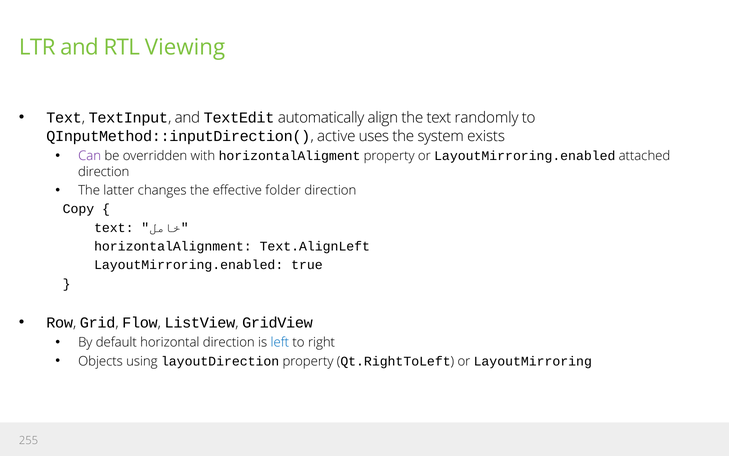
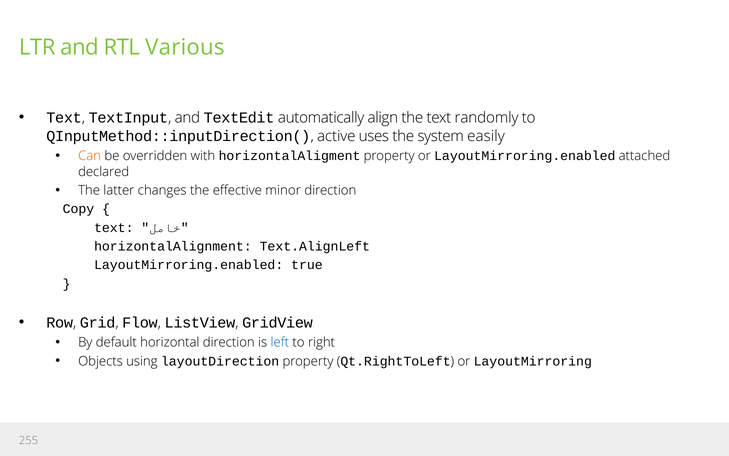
Viewing: Viewing -> Various (185, 47)
exists: exists -> easily (486, 136)
Can colour: purple -> orange (90, 156)
direction: direction -> declared (104, 172)
folder: folder -> minor (283, 190)
